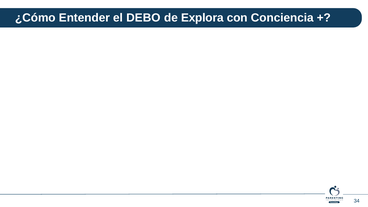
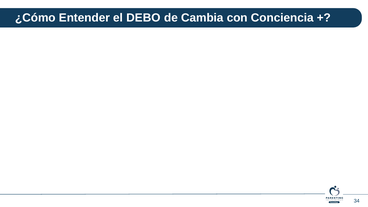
Explora: Explora -> Cambia (202, 18)
